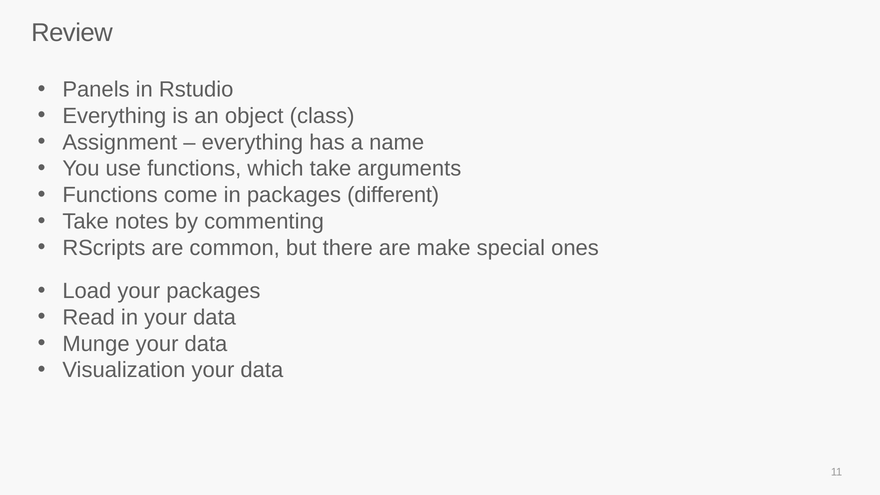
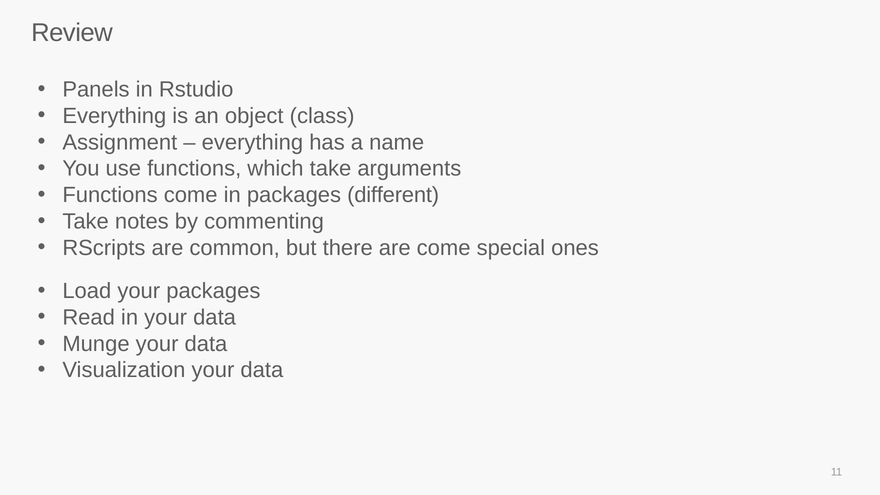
are make: make -> come (444, 248)
